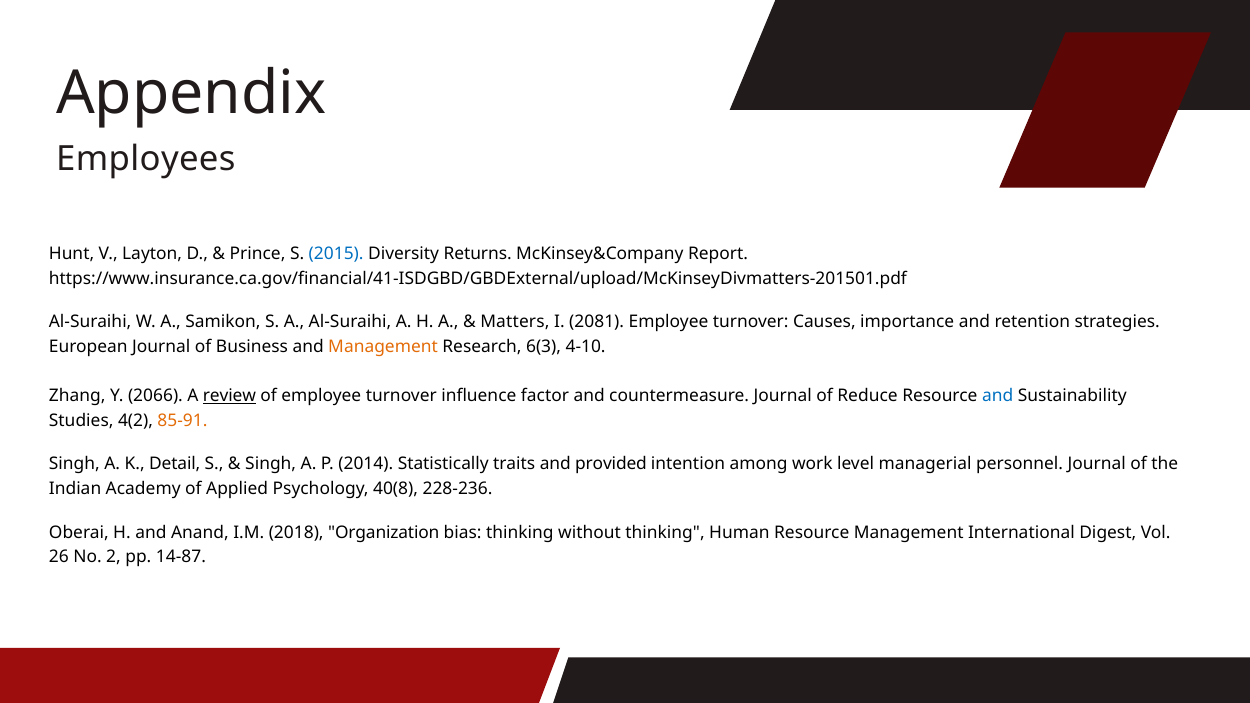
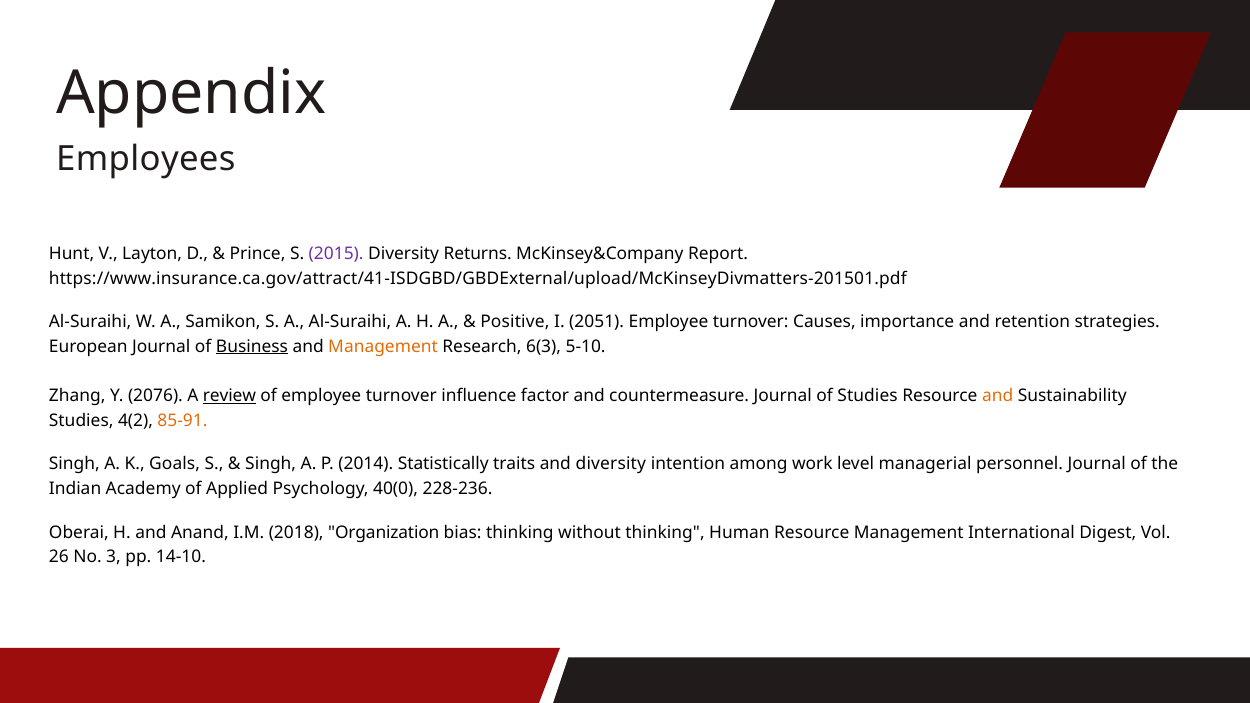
2015 colour: blue -> purple (336, 254)
https://www.insurance.ca.gov/financial/41-ISDGBD/GBDExternal/upload/McKinseyDivmatters-201501.pdf: https://www.insurance.ca.gov/financial/41-ISDGBD/GBDExternal/upload/McKinseyDivmatters-201501.pdf -> https://www.insurance.ca.gov/attract/41-ISDGBD/GBDExternal/upload/McKinseyDivmatters-201501.pdf (478, 278)
Matters: Matters -> Positive (515, 322)
2081: 2081 -> 2051 (597, 322)
Business underline: none -> present (252, 346)
4-10: 4-10 -> 5-10 (586, 346)
2066: 2066 -> 2076 (155, 396)
of Reduce: Reduce -> Studies (868, 396)
and colour: blue -> orange (998, 396)
Detail: Detail -> Goals (175, 464)
and provided: provided -> diversity (611, 464)
40(8: 40(8 -> 40(0 (396, 489)
2: 2 -> 3 (114, 557)
14-87: 14-87 -> 14-10 (181, 557)
